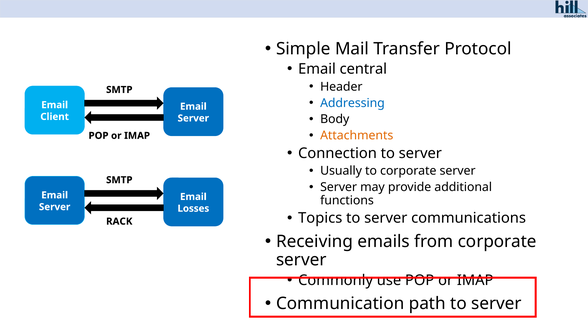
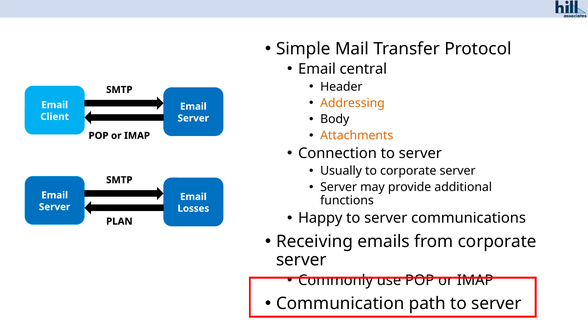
Addressing colour: blue -> orange (352, 103)
Topics: Topics -> Happy (320, 218)
RACK: RACK -> PLAN (119, 221)
